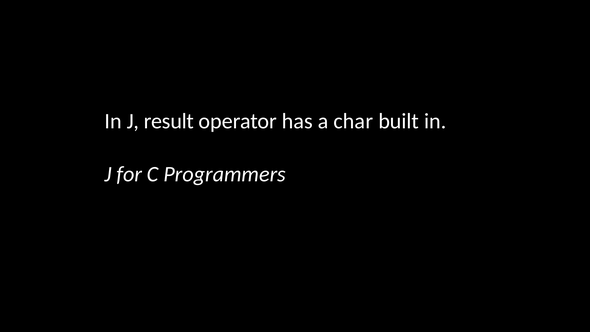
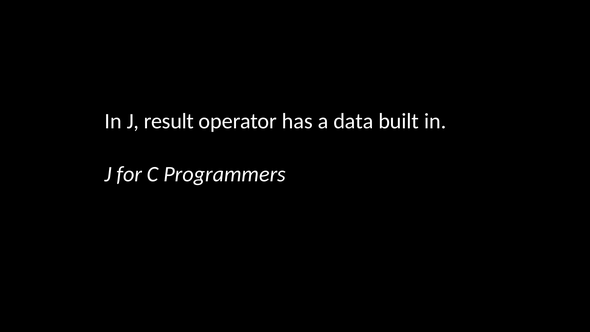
char: char -> data (353, 121)
